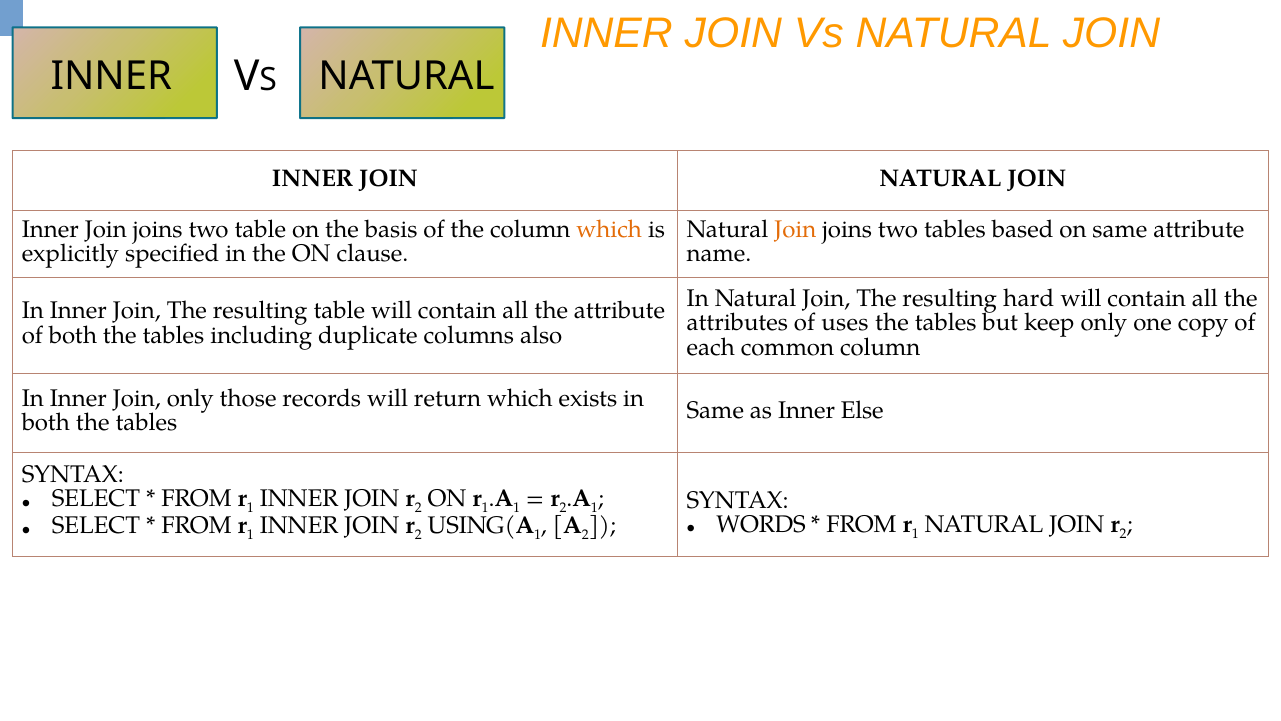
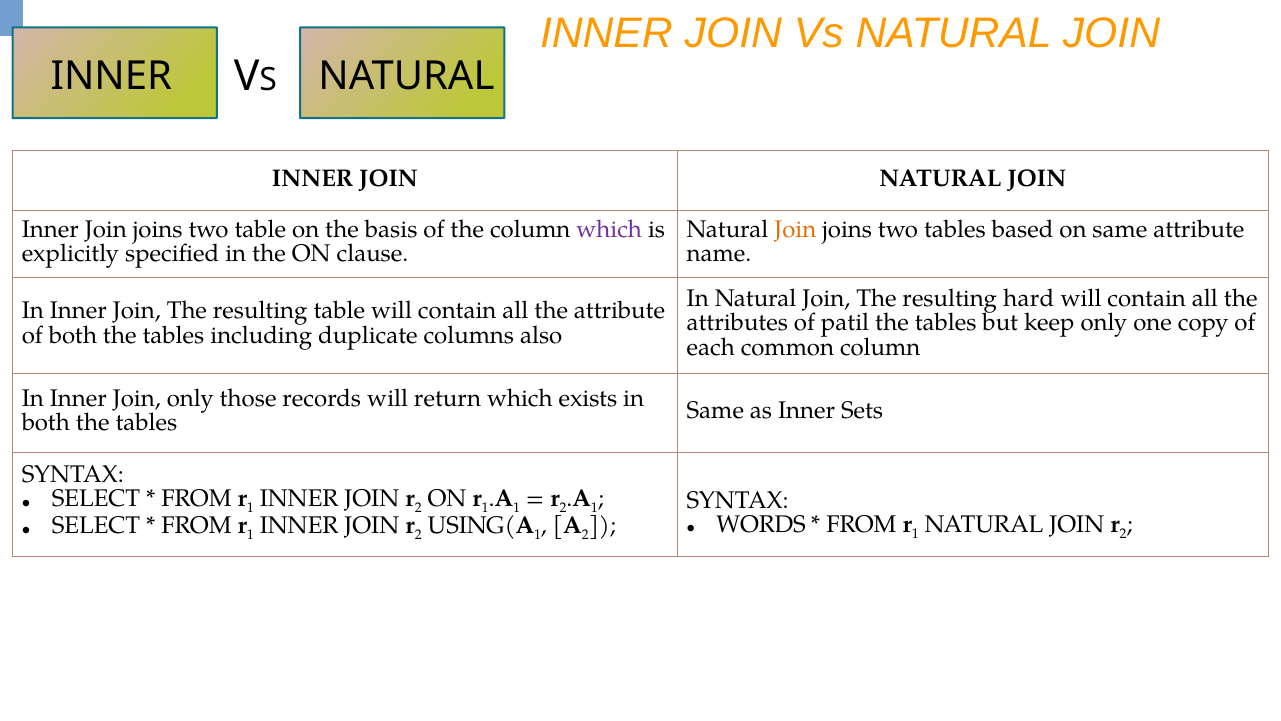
which colour: orange -> purple (609, 229)
uses: uses -> patil (845, 323)
Else: Else -> Sets (862, 410)
